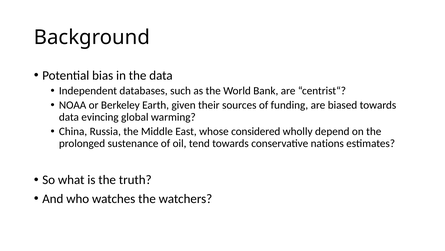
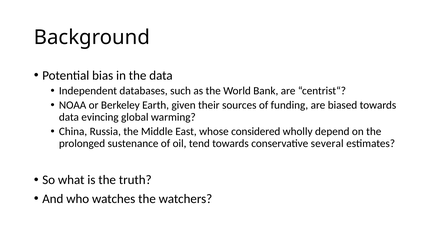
nations: nations -> several (327, 143)
